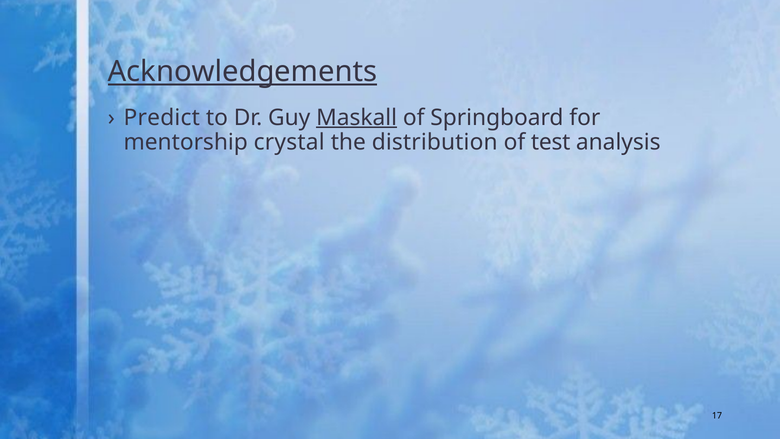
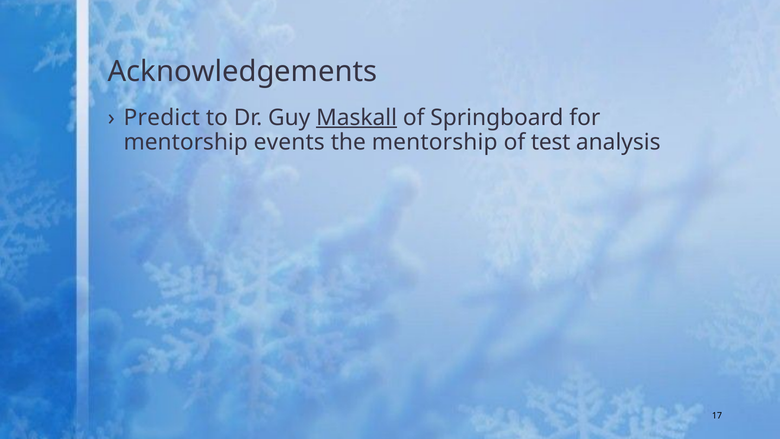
Acknowledgements underline: present -> none (243, 72)
crystal: crystal -> events (289, 142)
the distribution: distribution -> mentorship (435, 142)
